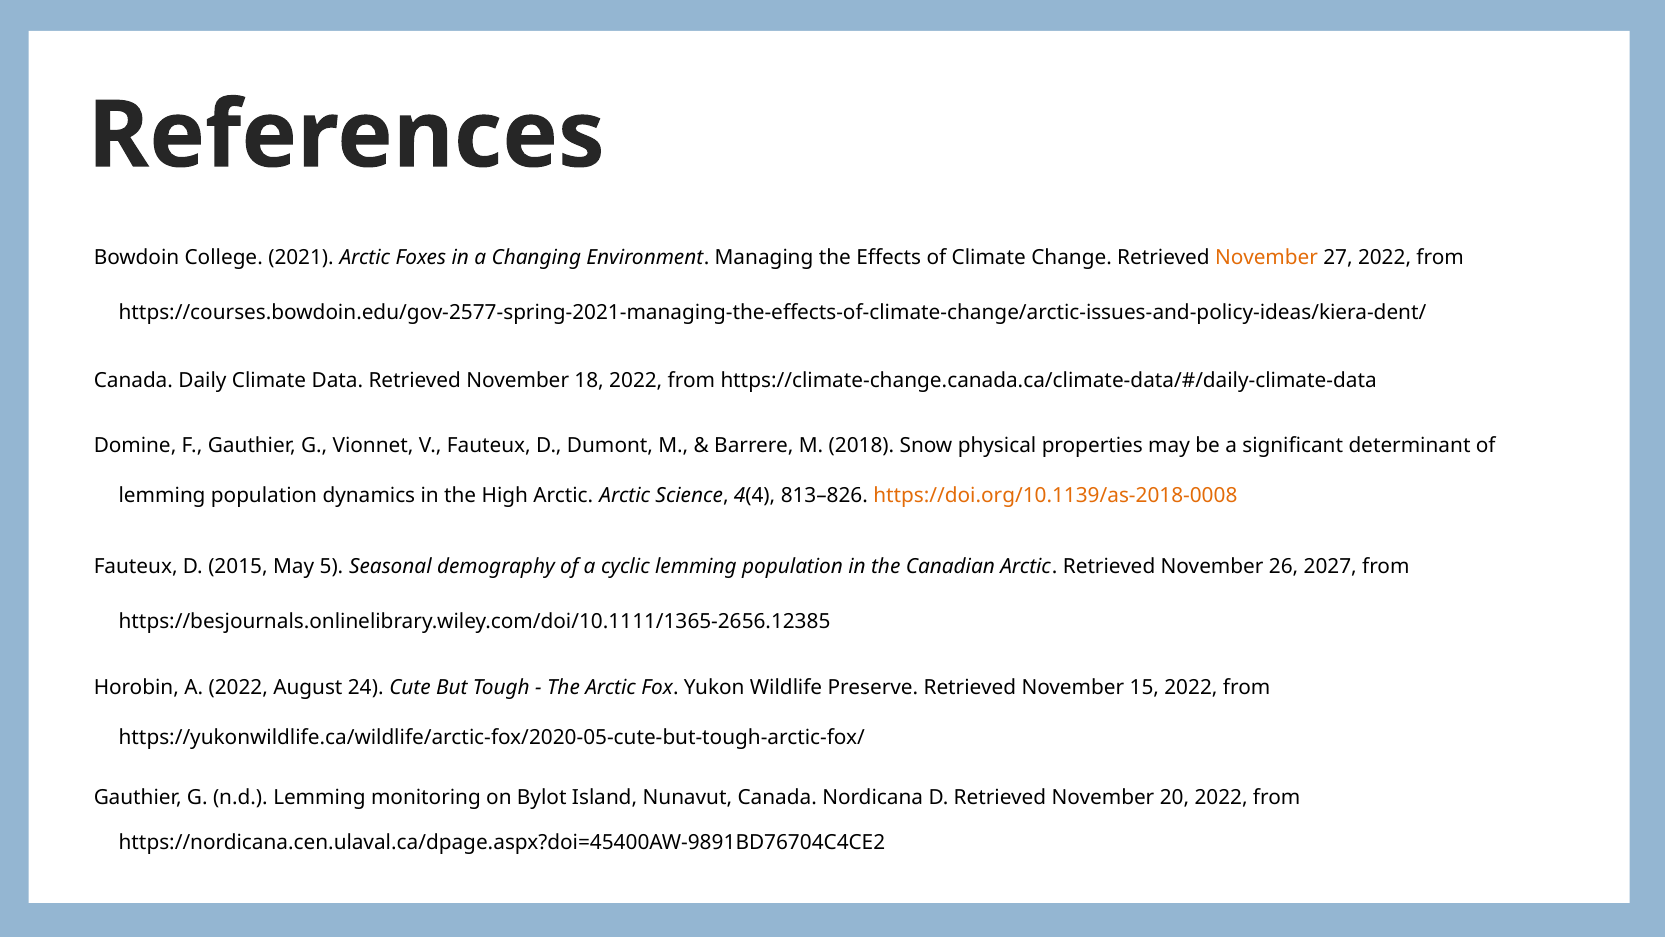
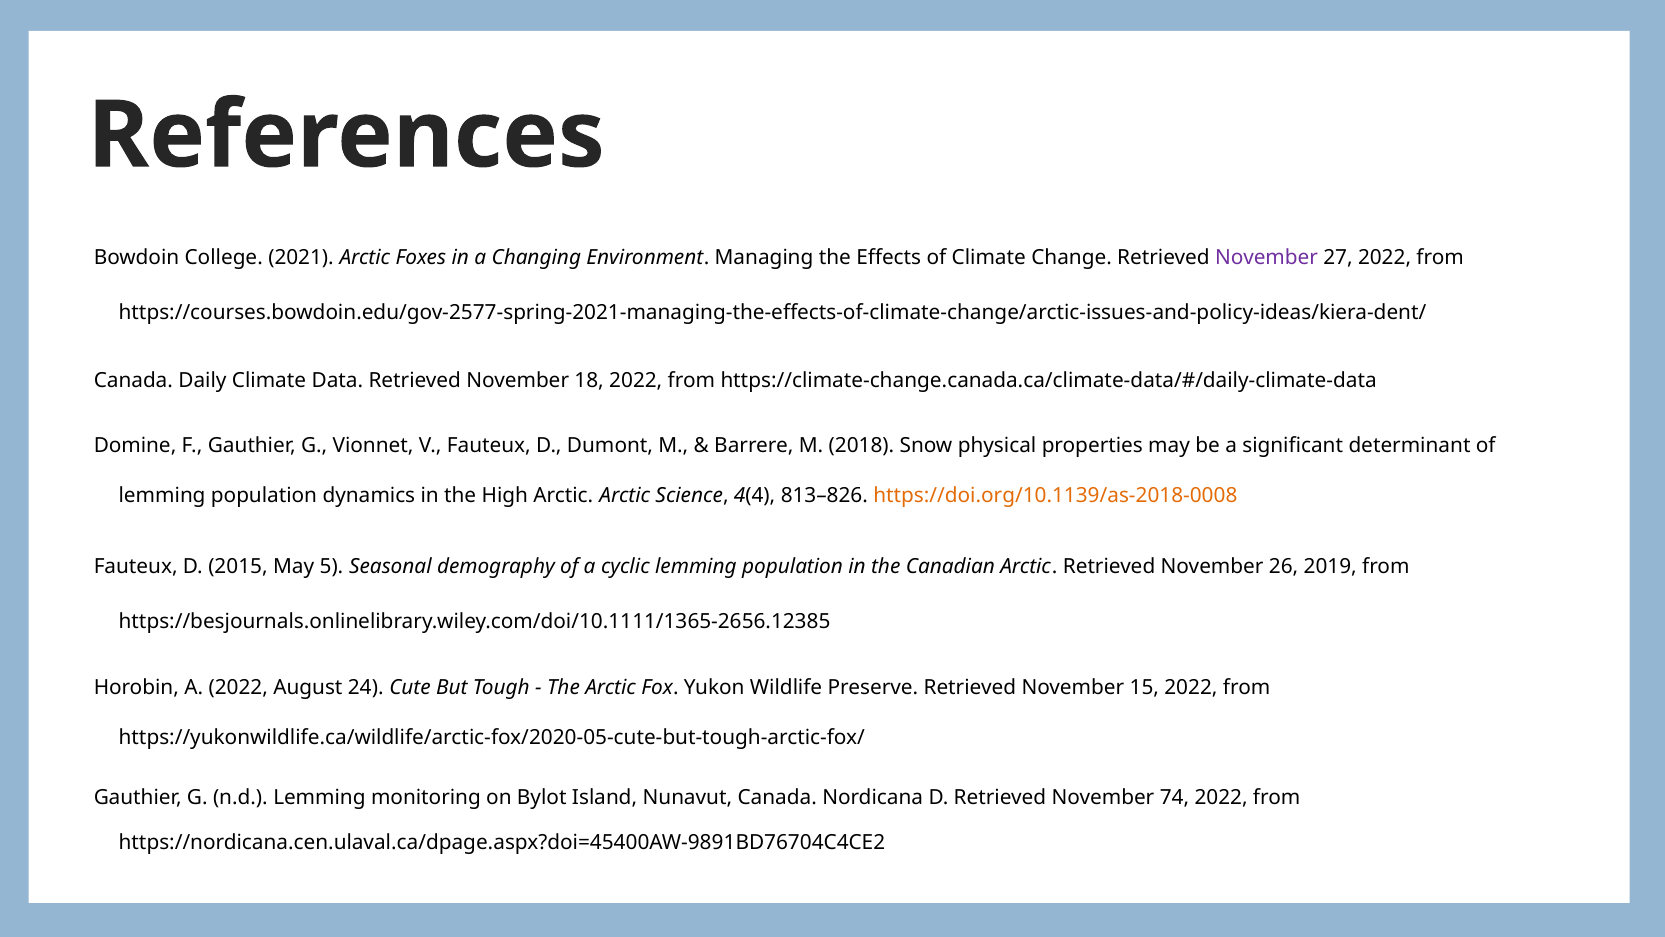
November colour: orange -> purple (1266, 257)
2027: 2027 -> 2019 (1330, 566)
20: 20 -> 74 (1174, 797)
